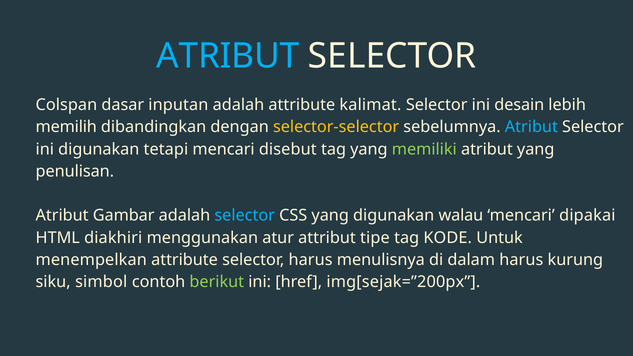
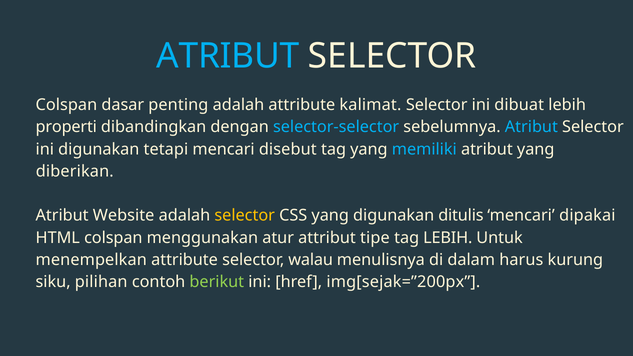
inputan: inputan -> penting (178, 105)
desain: desain -> dibuat (519, 105)
memilih: memilih -> properti (66, 127)
selector-selector colour: yellow -> light blue (336, 127)
memiliki colour: light green -> light blue (424, 149)
penulisan: penulisan -> diberikan (75, 171)
Gambar: Gambar -> Website (124, 216)
selector colour: light blue -> yellow (245, 216)
walau: walau -> ditulis (461, 216)
HTML diakhiri: diakhiri -> colspan (113, 238)
tag KODE: KODE -> LEBIH (448, 238)
selector harus: harus -> walau (311, 260)
simbol: simbol -> pilihan (101, 282)
